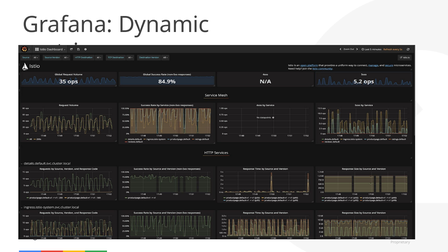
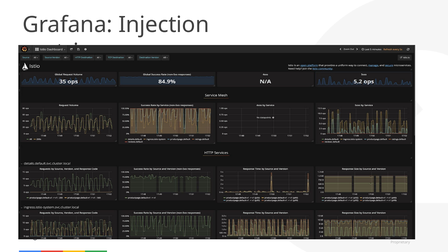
Dynamic: Dynamic -> Injection (164, 25)
